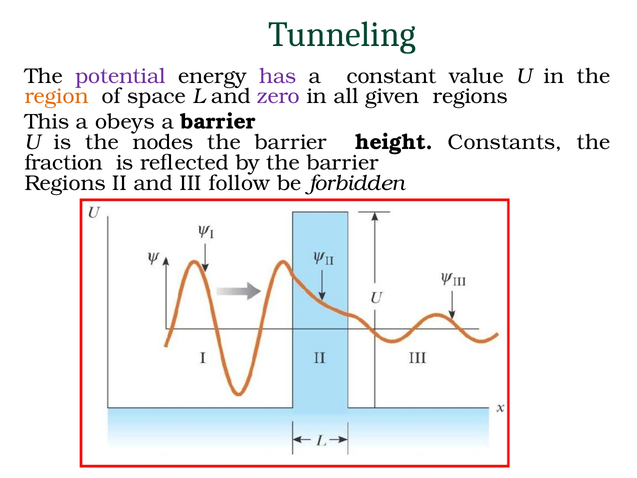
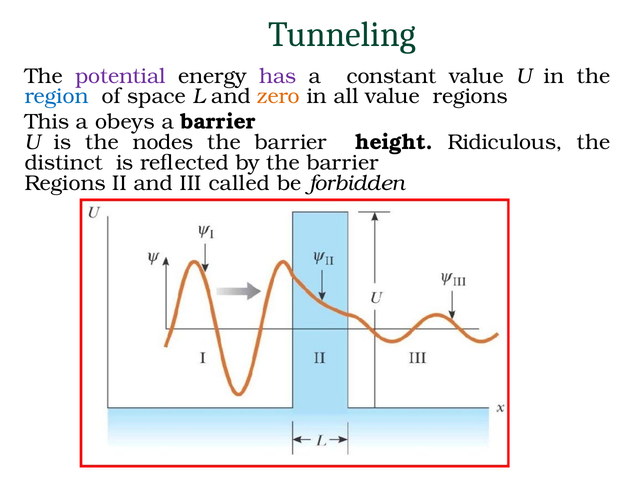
region colour: orange -> blue (57, 96)
zero colour: purple -> orange (279, 96)
all given: given -> value (393, 96)
Constants: Constants -> Ridiculous (505, 142)
fraction: fraction -> distinct (64, 163)
follow: follow -> called (239, 183)
